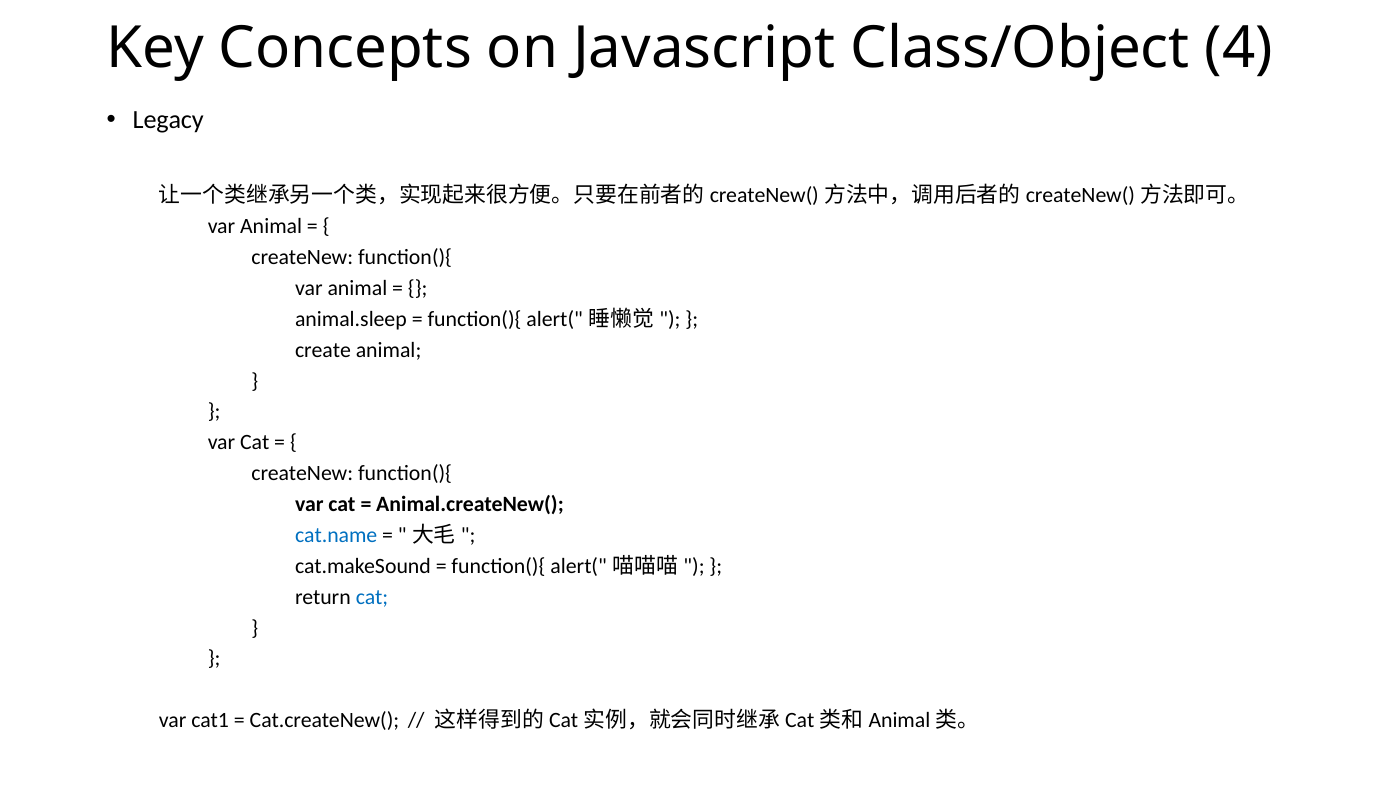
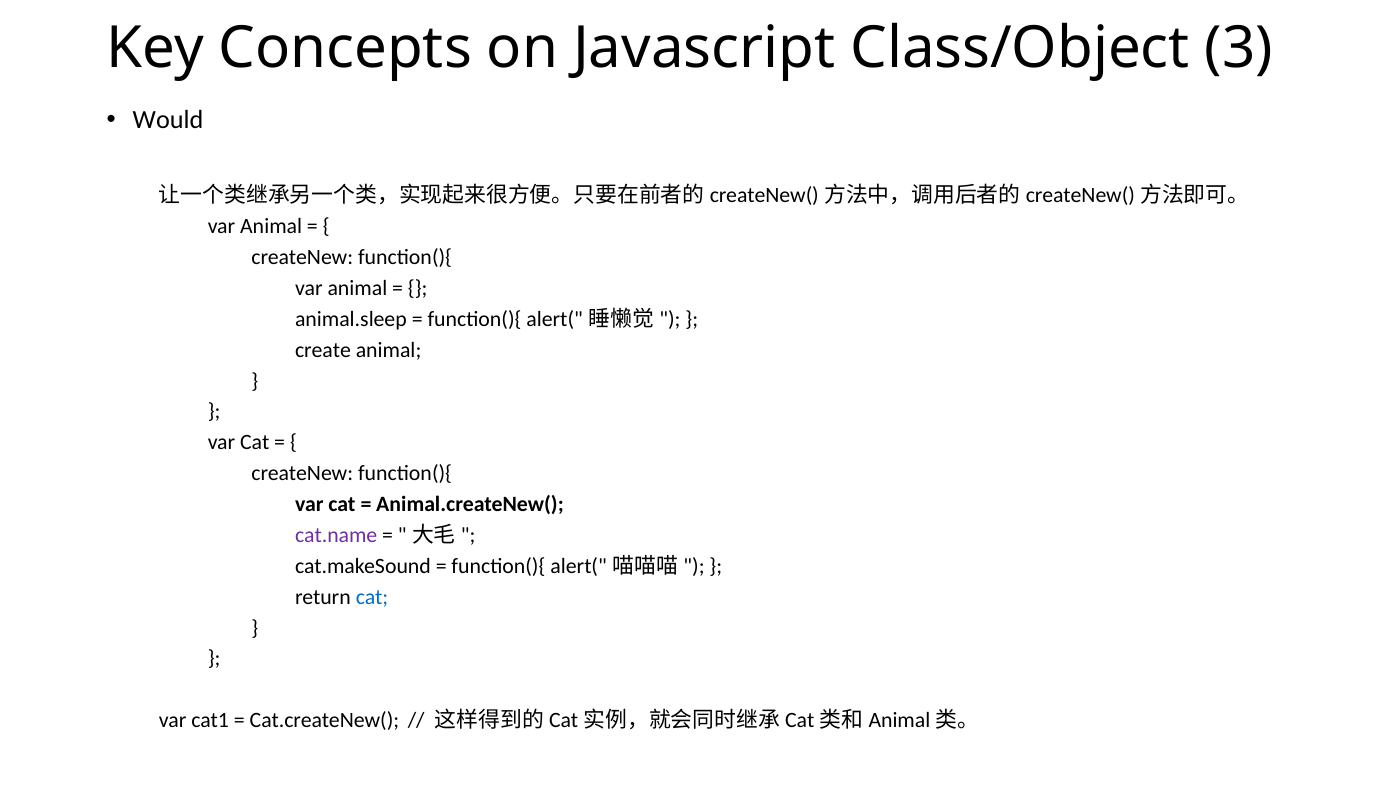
4: 4 -> 3 (1239, 48)
Legacy: Legacy -> Would (168, 120)
cat.name colour: blue -> purple (336, 535)
